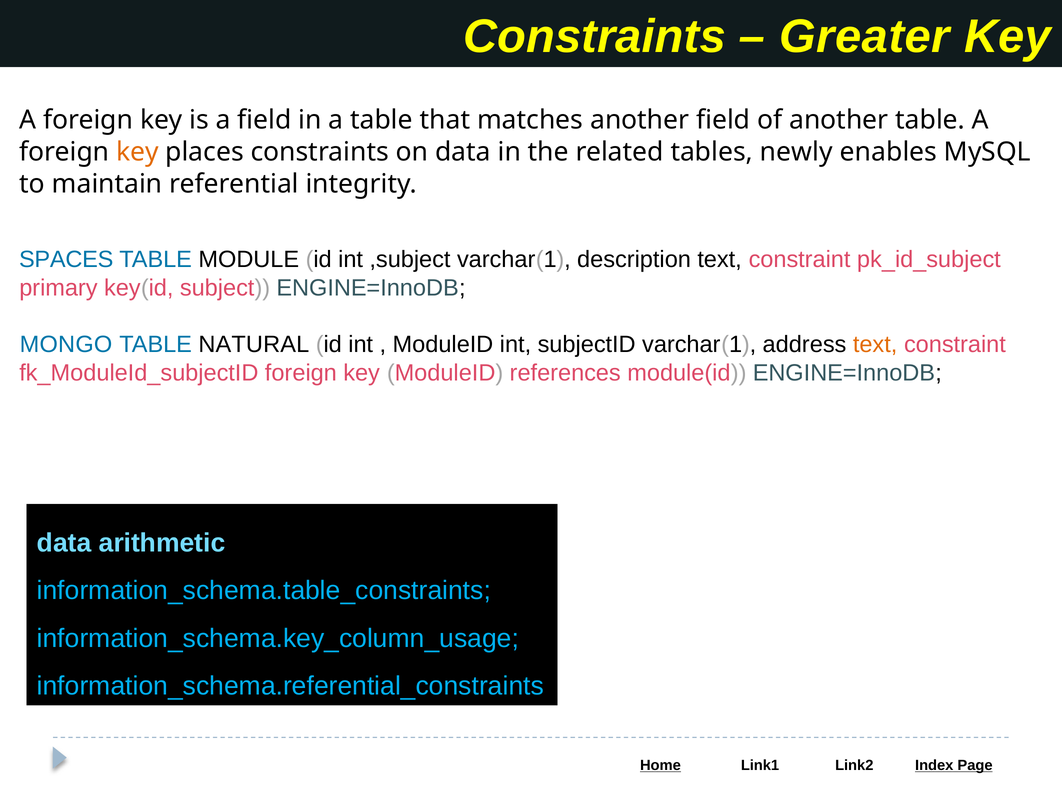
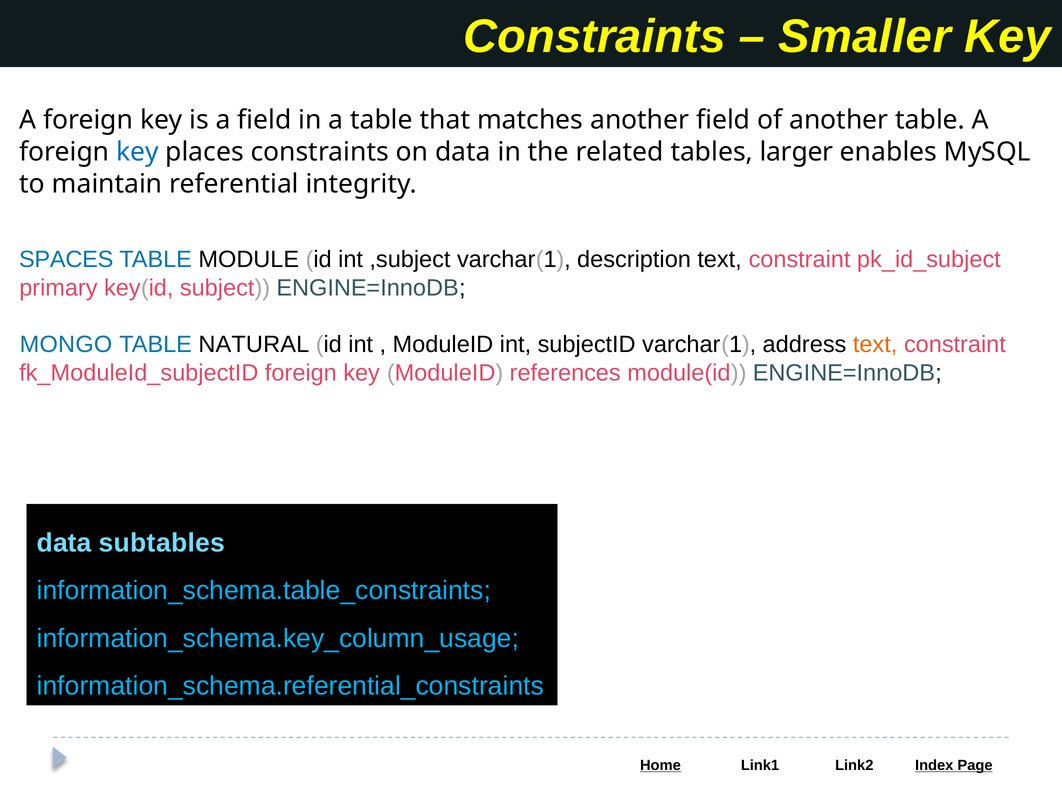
Greater: Greater -> Smaller (865, 37)
key colour: orange -> blue (137, 152)
newly: newly -> larger (797, 152)
arithmetic: arithmetic -> subtables (162, 543)
